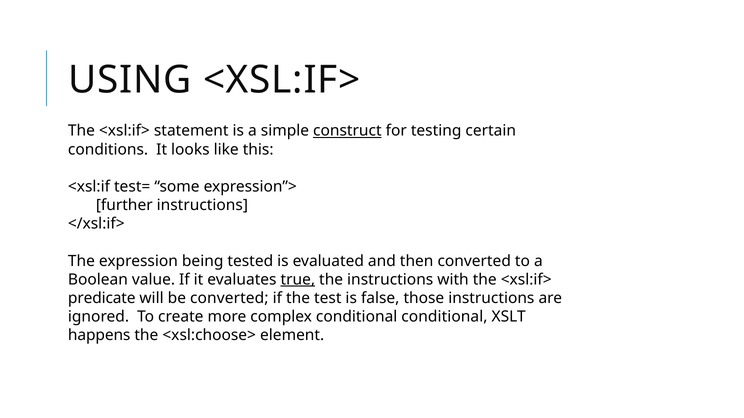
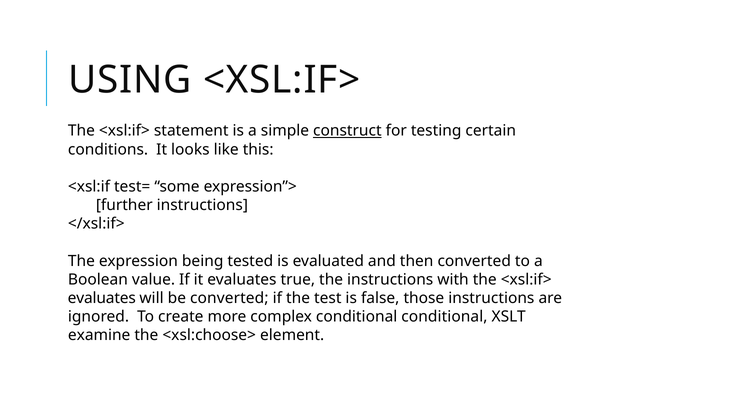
true underline: present -> none (298, 280)
predicate: predicate -> evaluates (102, 298)
happens: happens -> examine (99, 336)
